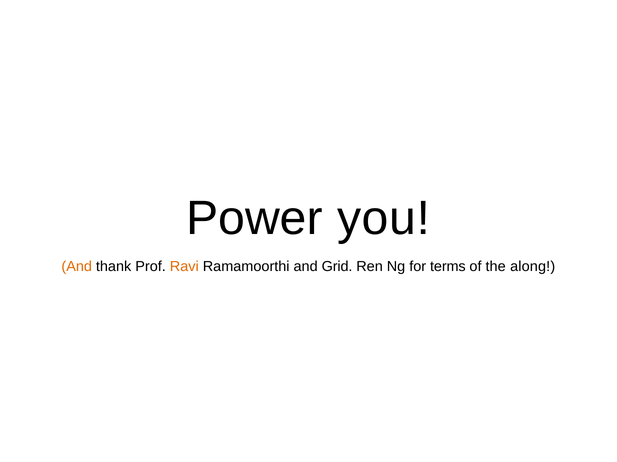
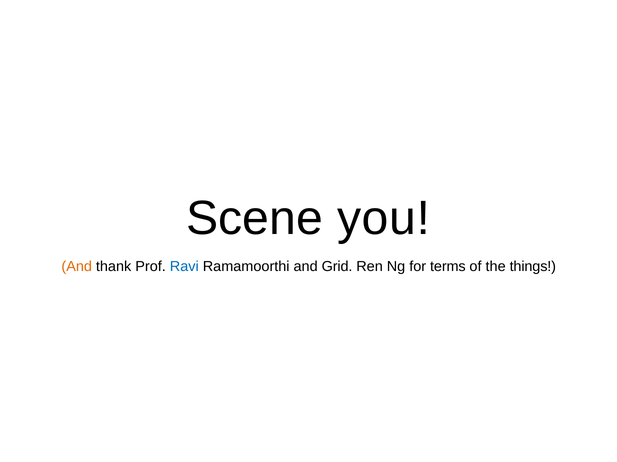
Power: Power -> Scene (255, 219)
Ravi colour: orange -> blue (184, 267)
along: along -> things (533, 267)
